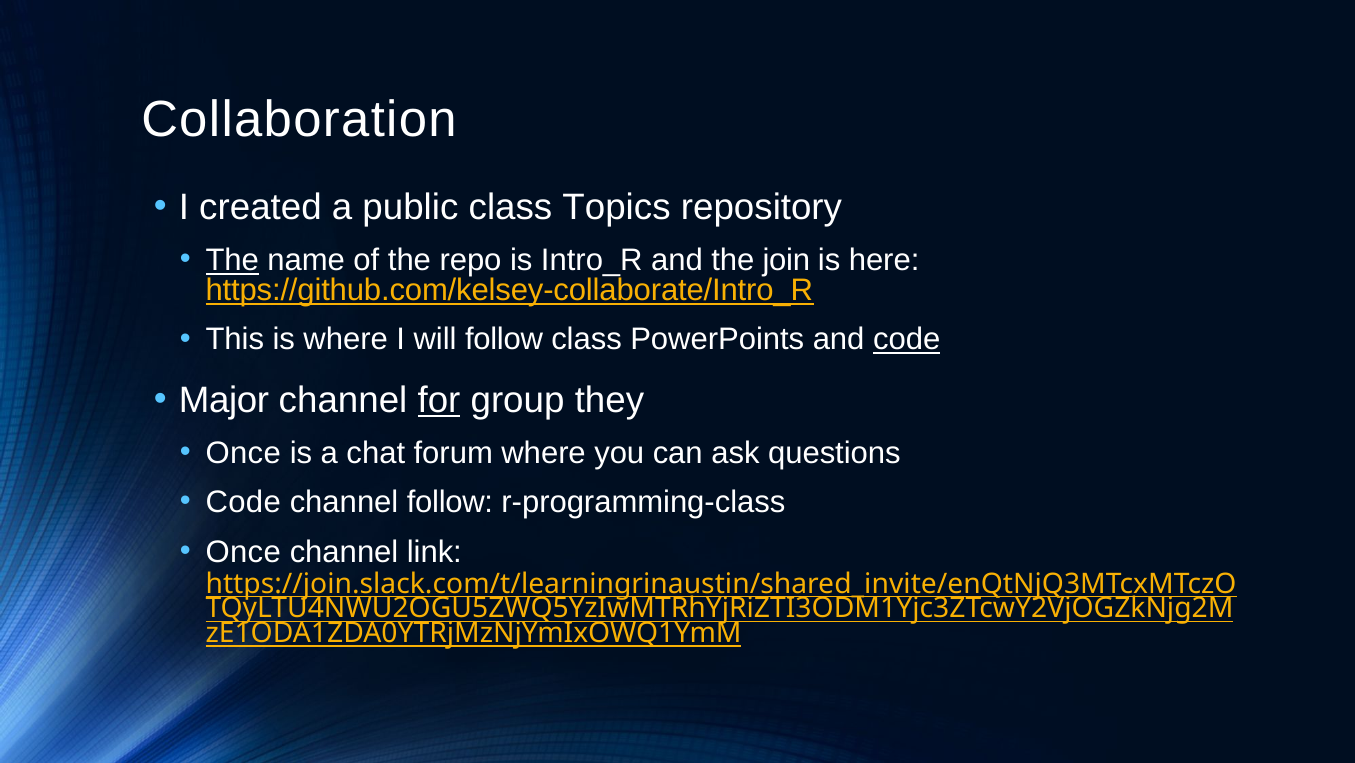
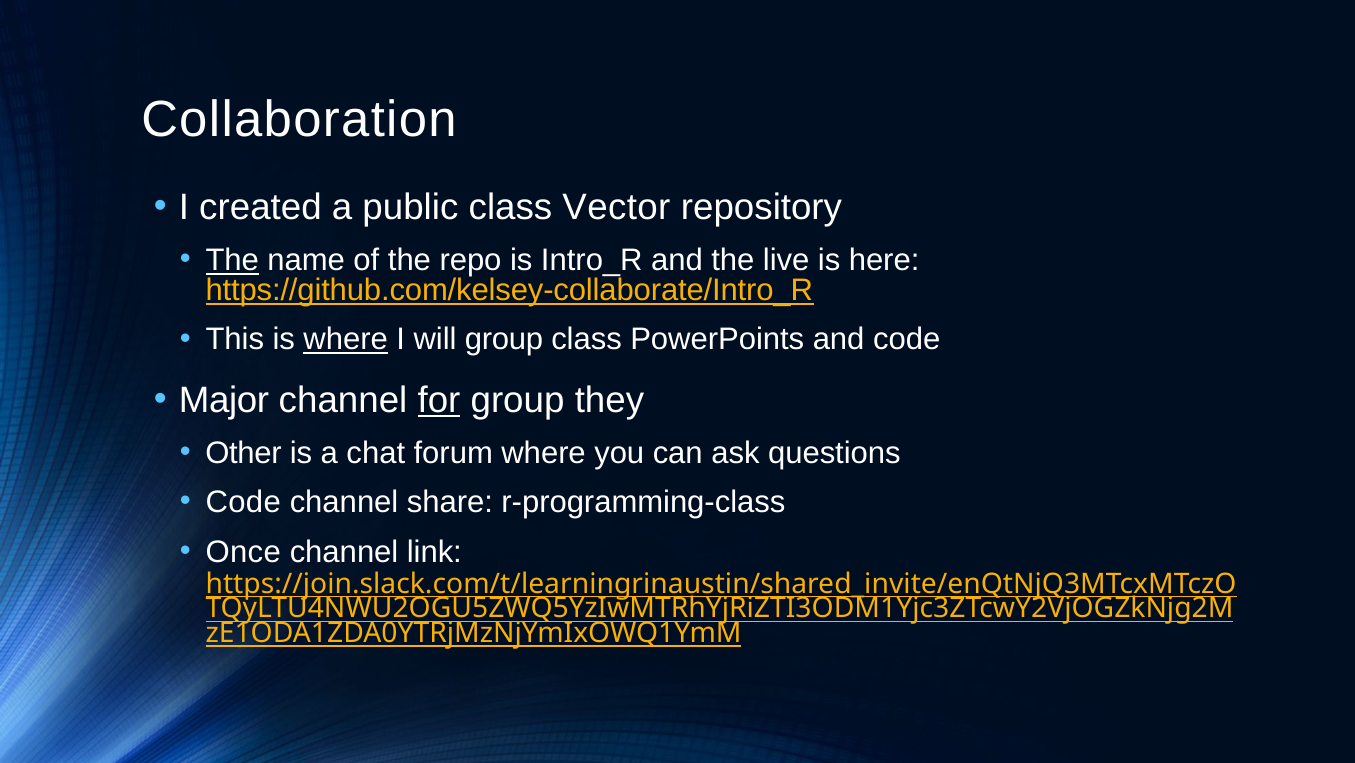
Topics: Topics -> Vector (616, 208)
join: join -> live (786, 260)
where underline: none -> present (346, 339)
will follow: follow -> group (504, 339)
code underline: present -> none (907, 339)
Once: Once -> Other (244, 453)
channel follow: follow -> share (450, 502)
